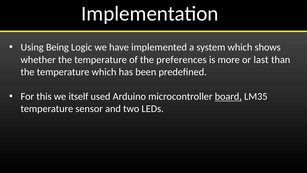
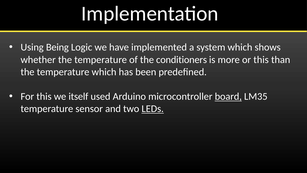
preferences: preferences -> conditioners (182, 60)
or last: last -> this (261, 60)
LEDs underline: none -> present (153, 109)
